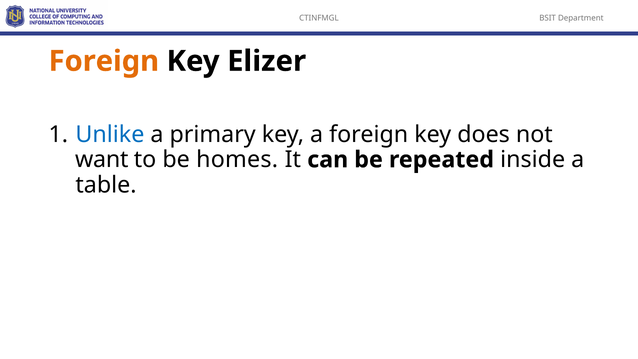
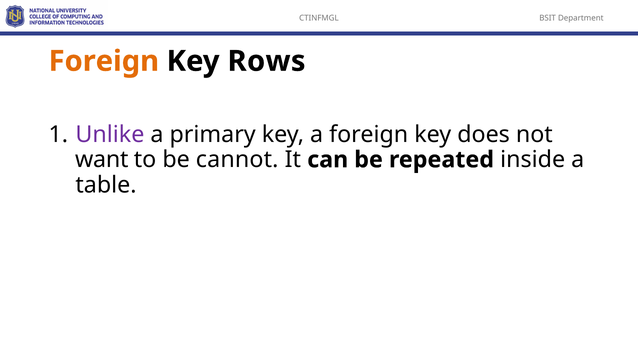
Elizer: Elizer -> Rows (267, 61)
Unlike colour: blue -> purple (110, 134)
homes: homes -> cannot (237, 160)
